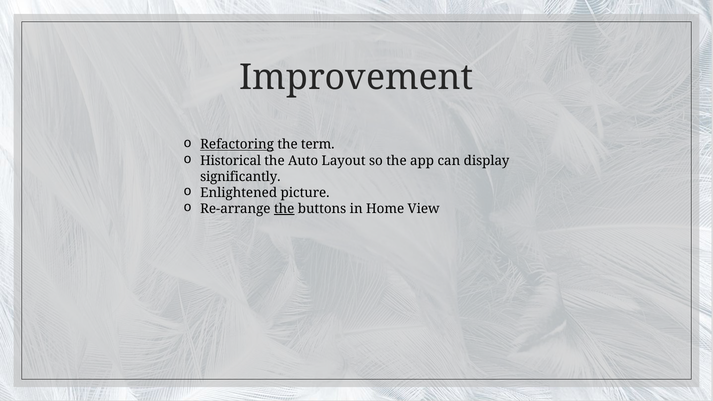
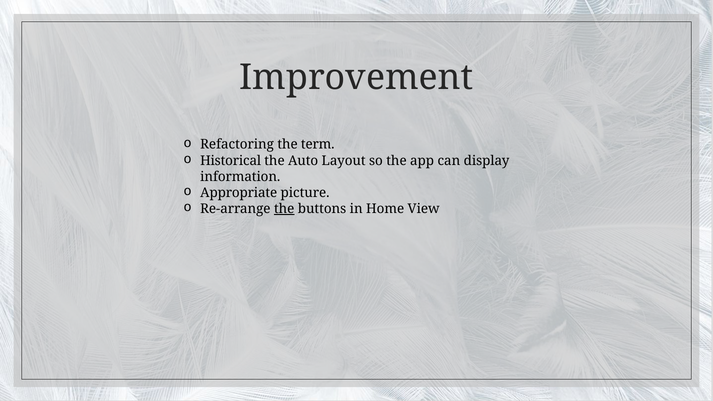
Refactoring underline: present -> none (237, 145)
significantly: significantly -> information (240, 177)
Enlightened: Enlightened -> Appropriate (239, 193)
